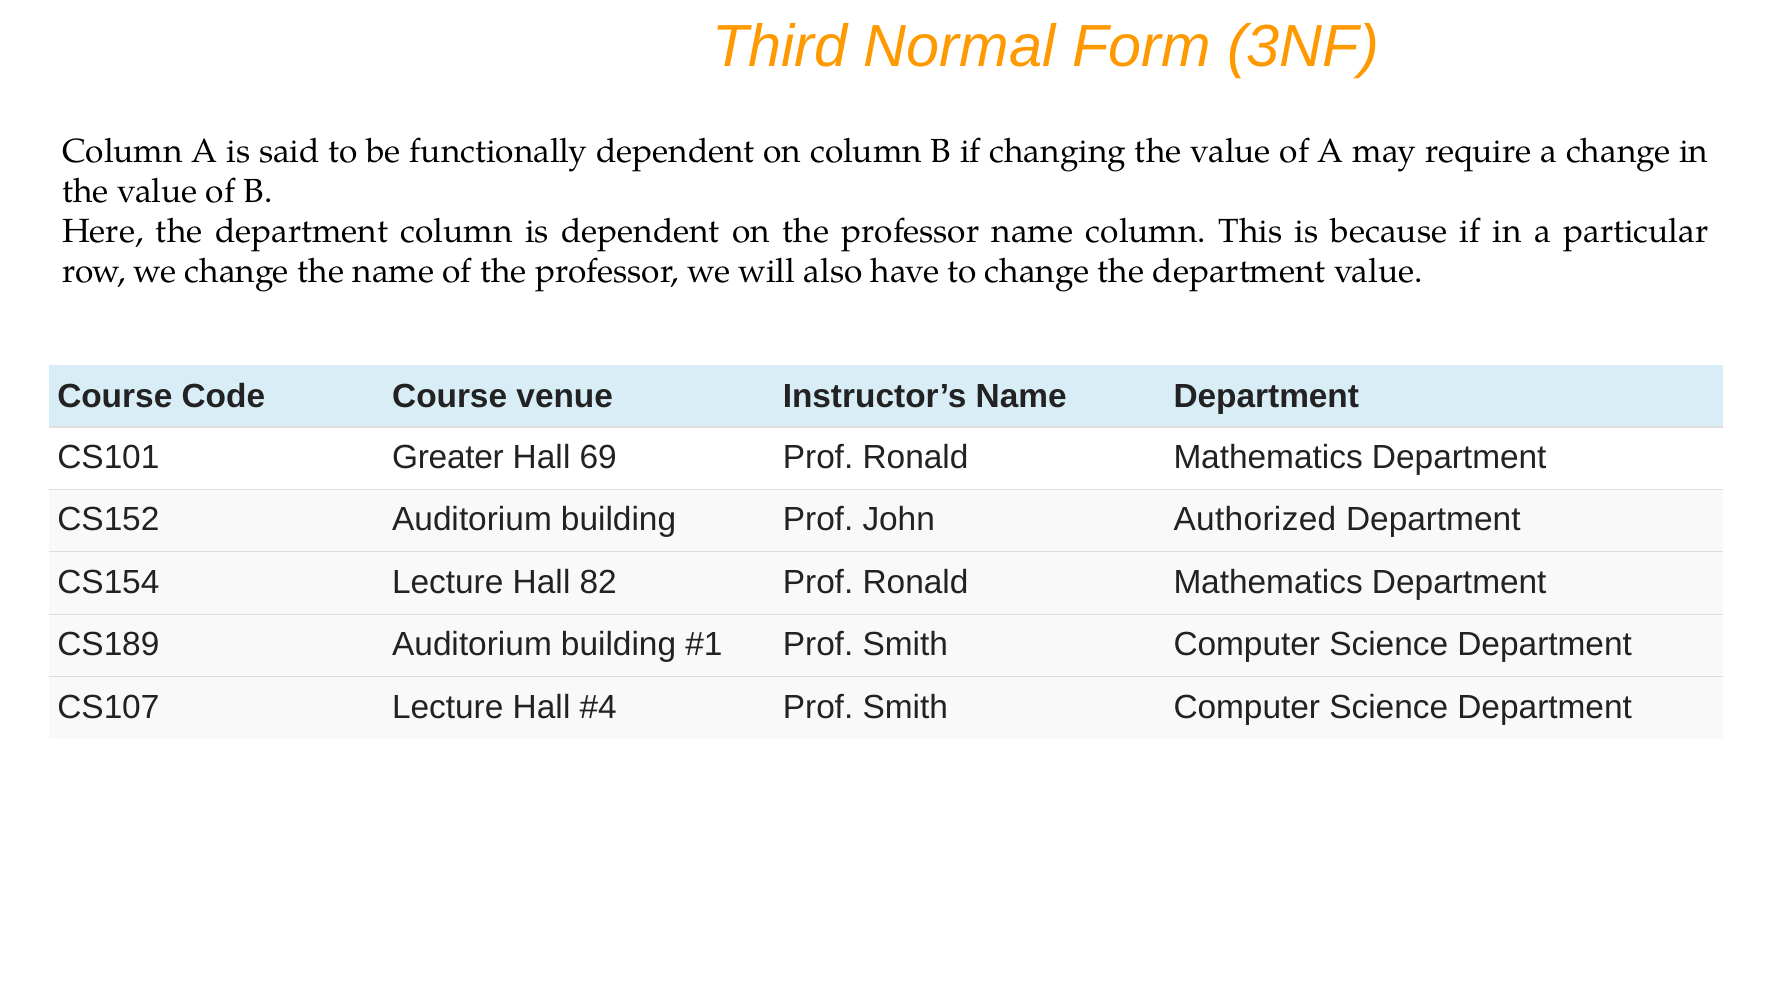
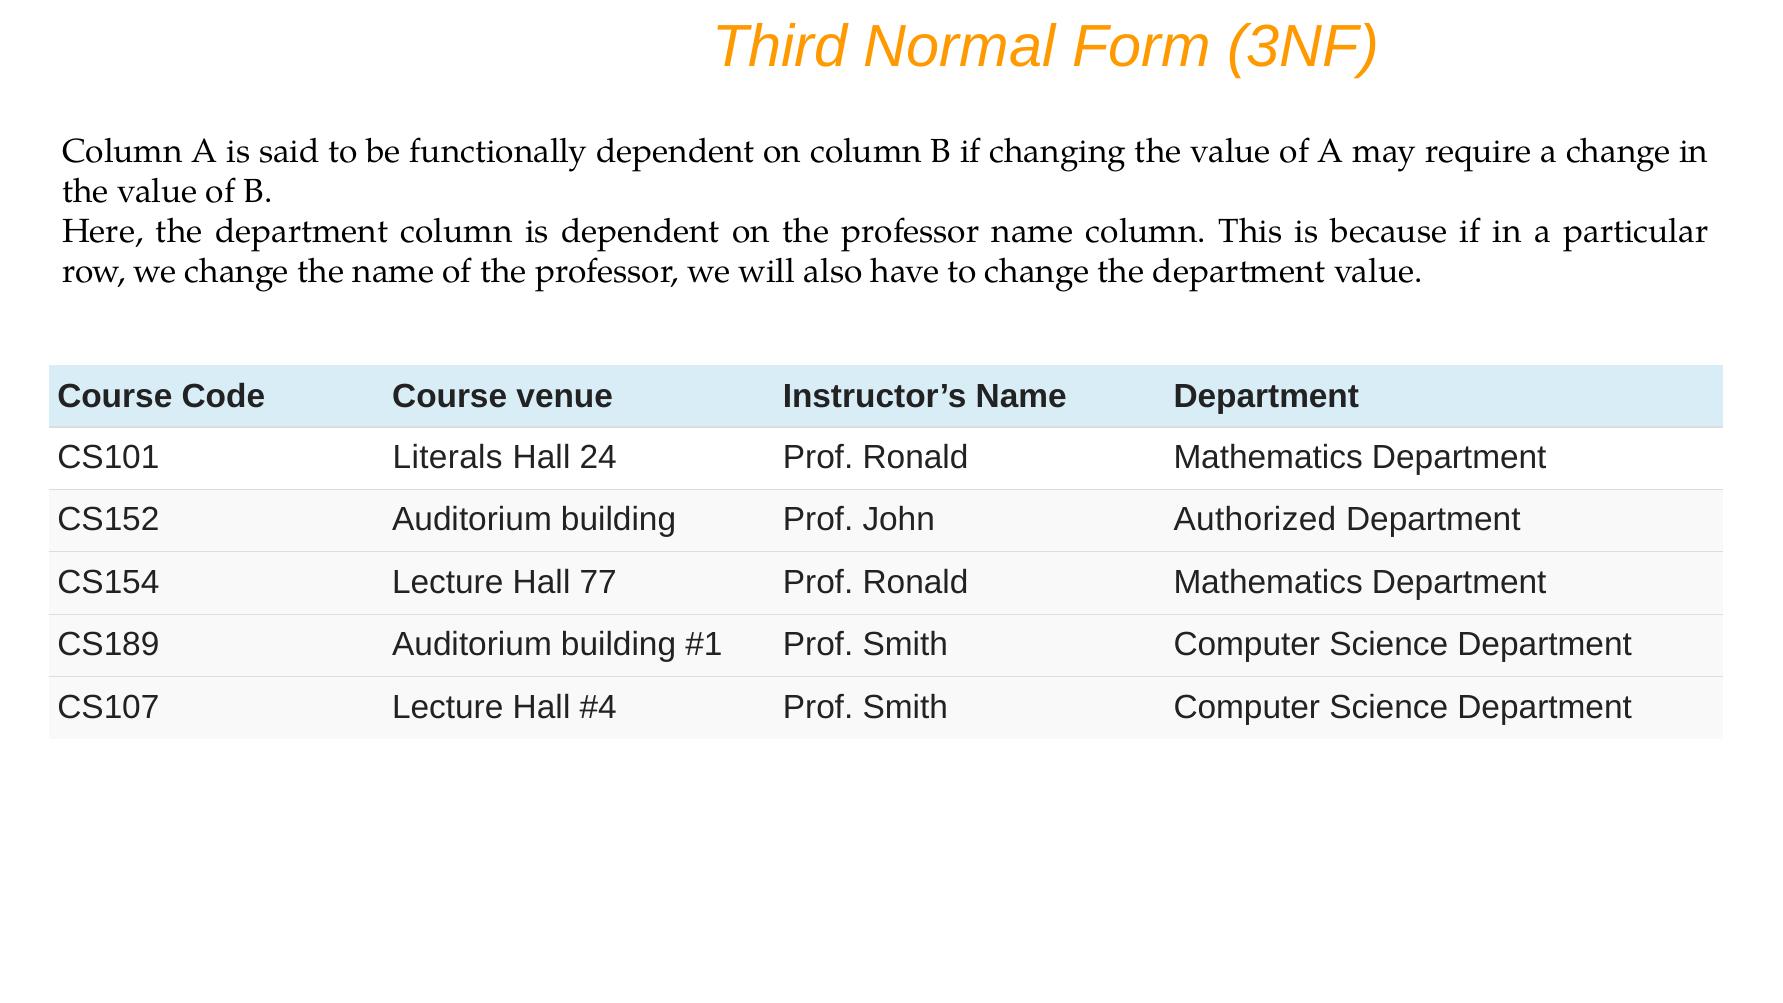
Greater: Greater -> Literals (448, 457)
69: 69 -> 24 (598, 457)
82: 82 -> 77 (598, 582)
